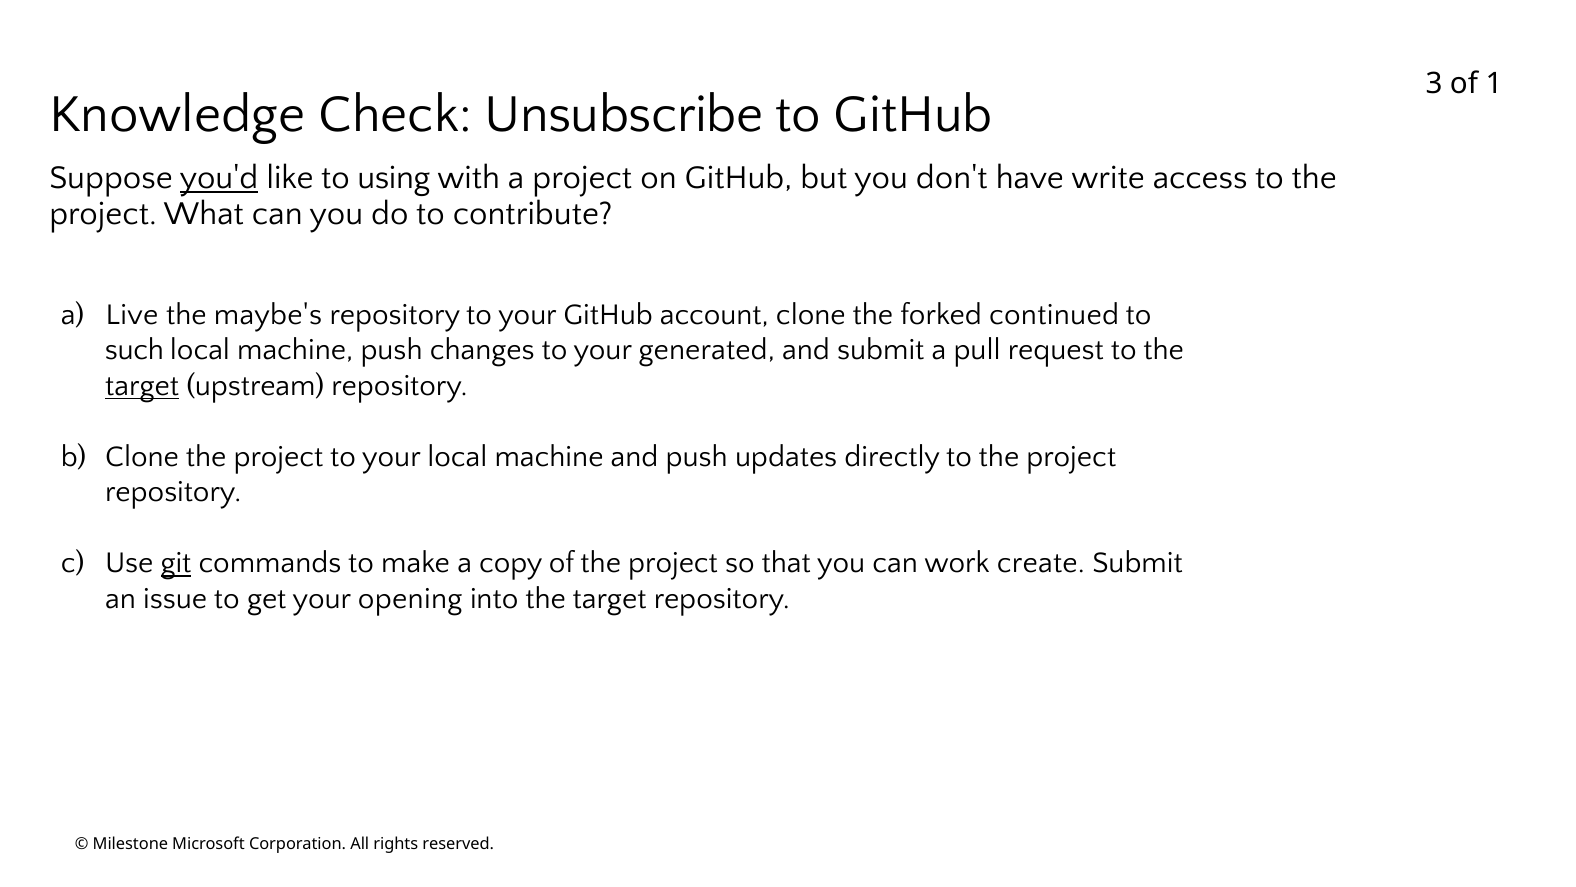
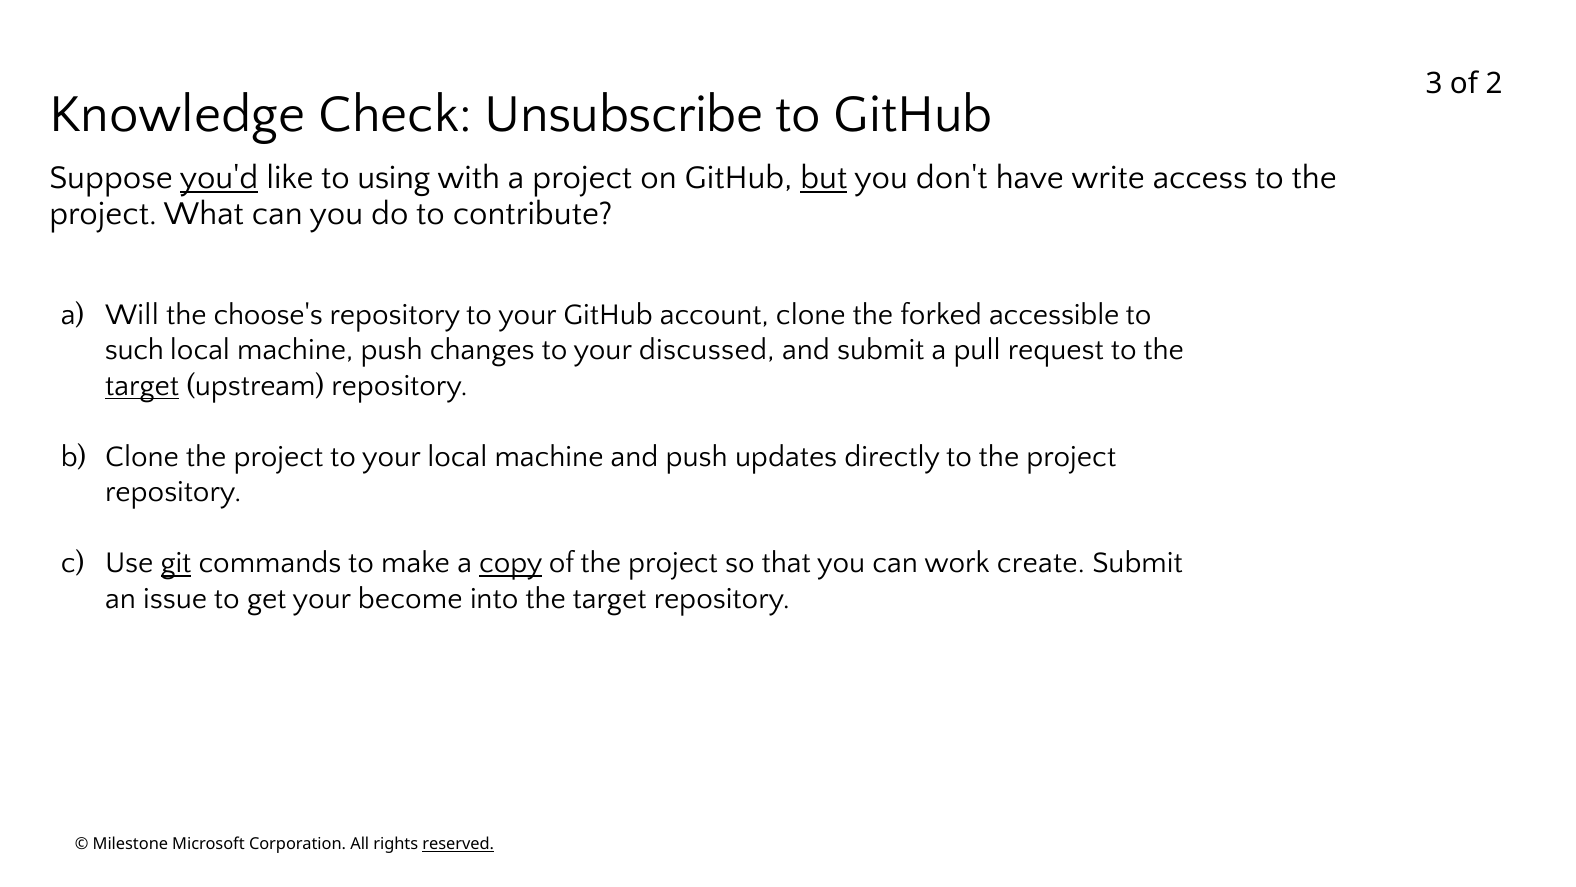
1: 1 -> 2 (1494, 83)
but underline: none -> present (824, 178)
Live: Live -> Will (132, 315)
maybe's: maybe's -> choose's (268, 315)
continued: continued -> accessible (1054, 315)
generated: generated -> discussed (707, 350)
copy underline: none -> present (511, 563)
opening: opening -> become (410, 598)
reserved underline: none -> present (458, 844)
